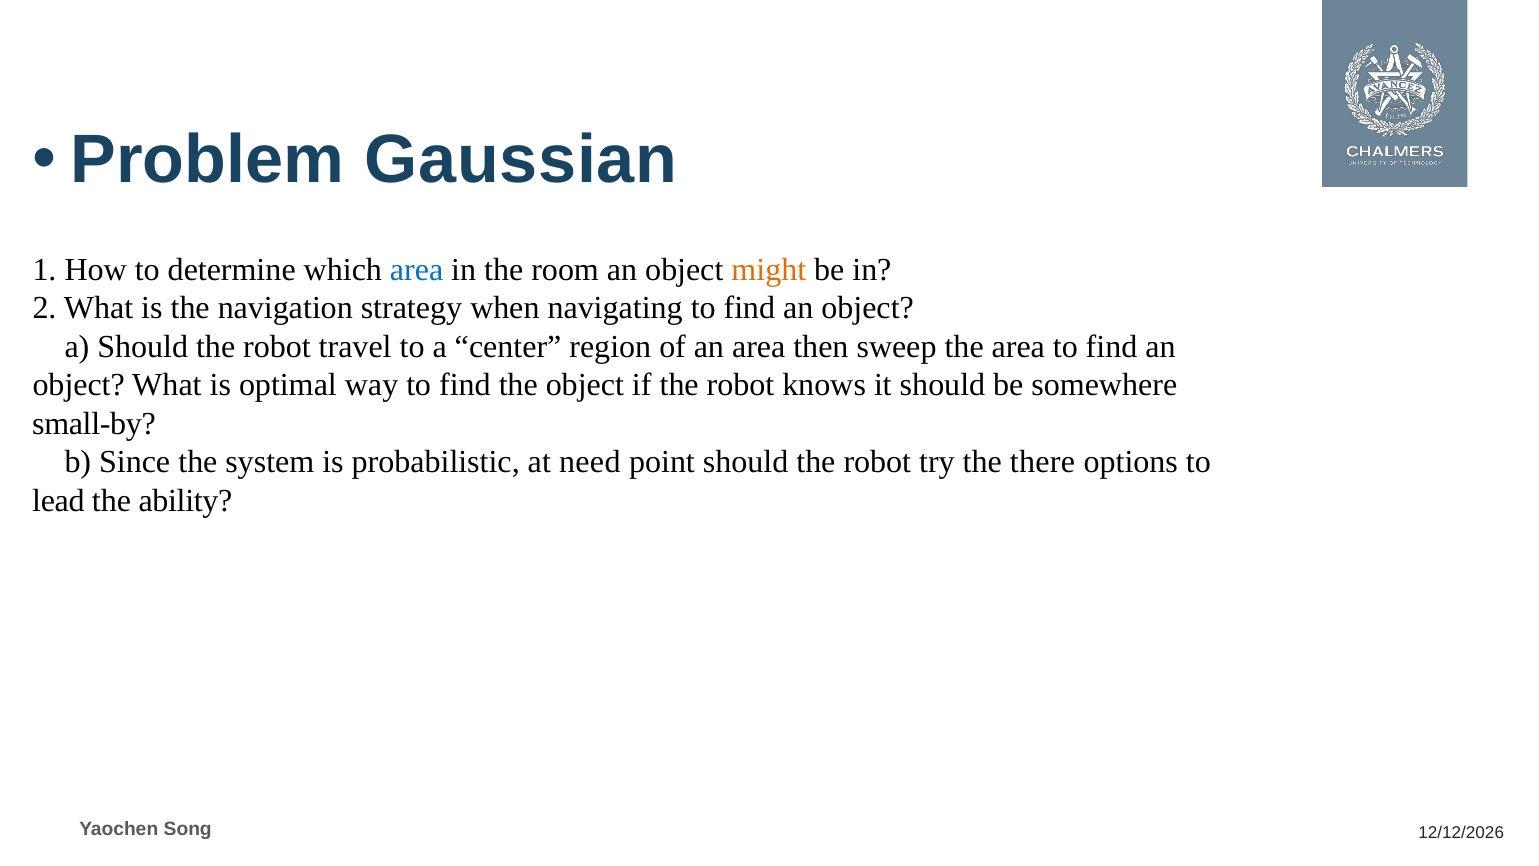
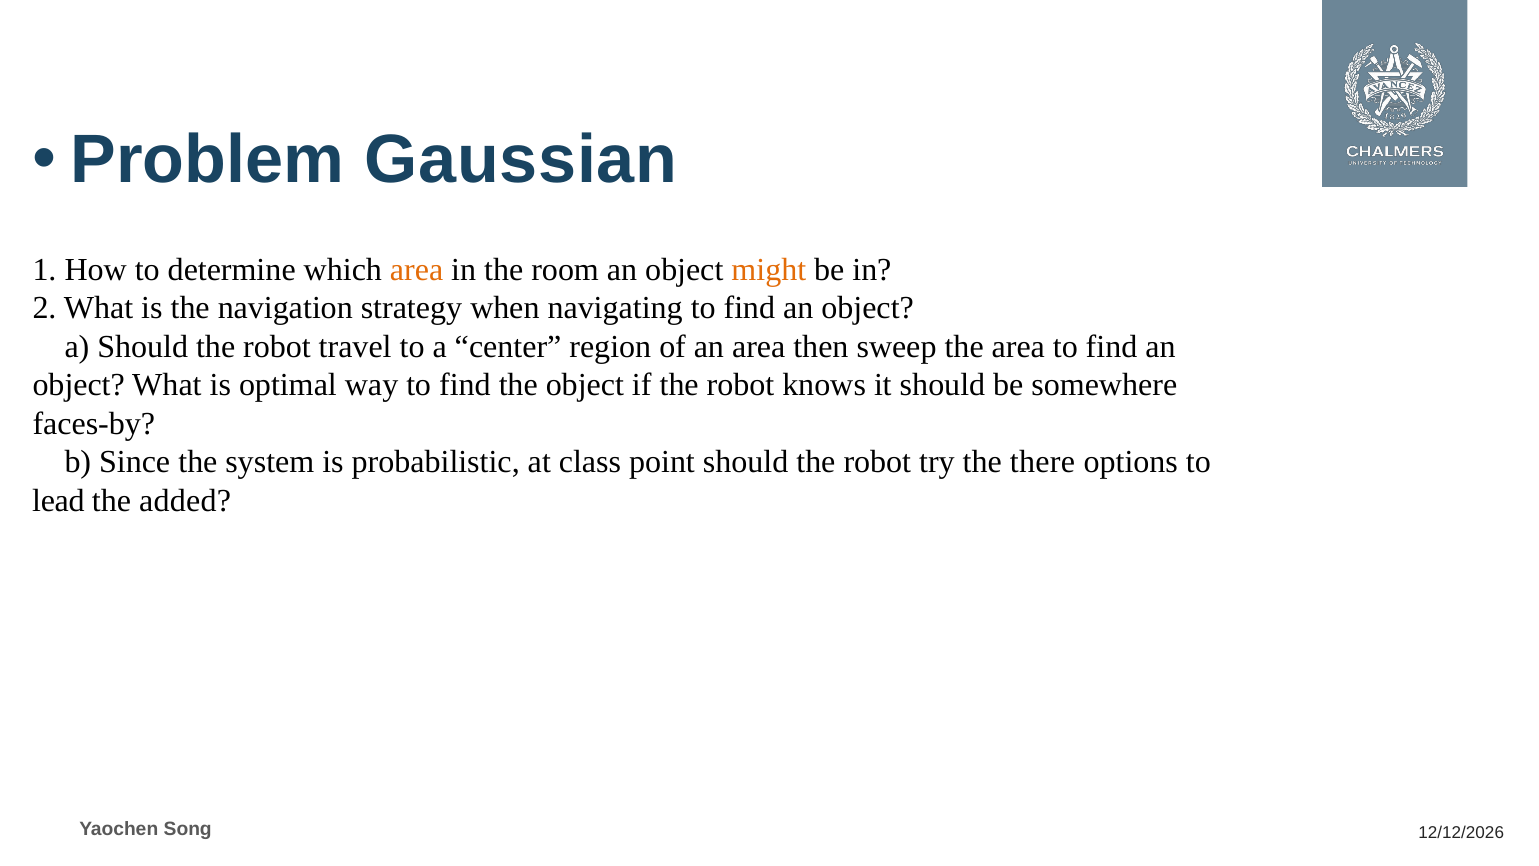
area colour: blue -> orange (417, 270)
small-by: small-by -> faces-by (94, 423)
need: need -> class (590, 462)
ability: ability -> added (185, 500)
